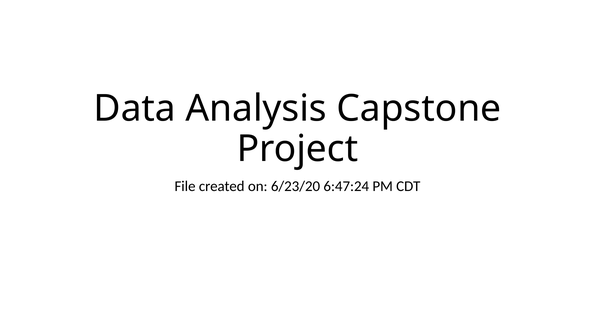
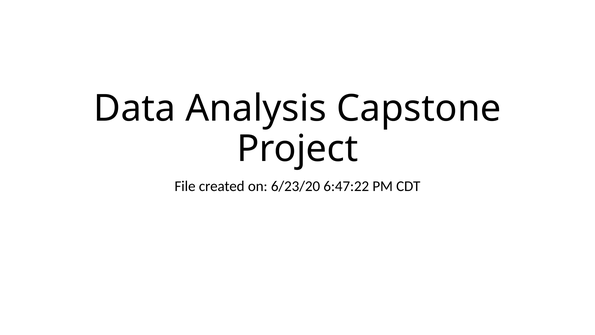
6:47:24: 6:47:24 -> 6:47:22 (346, 186)
